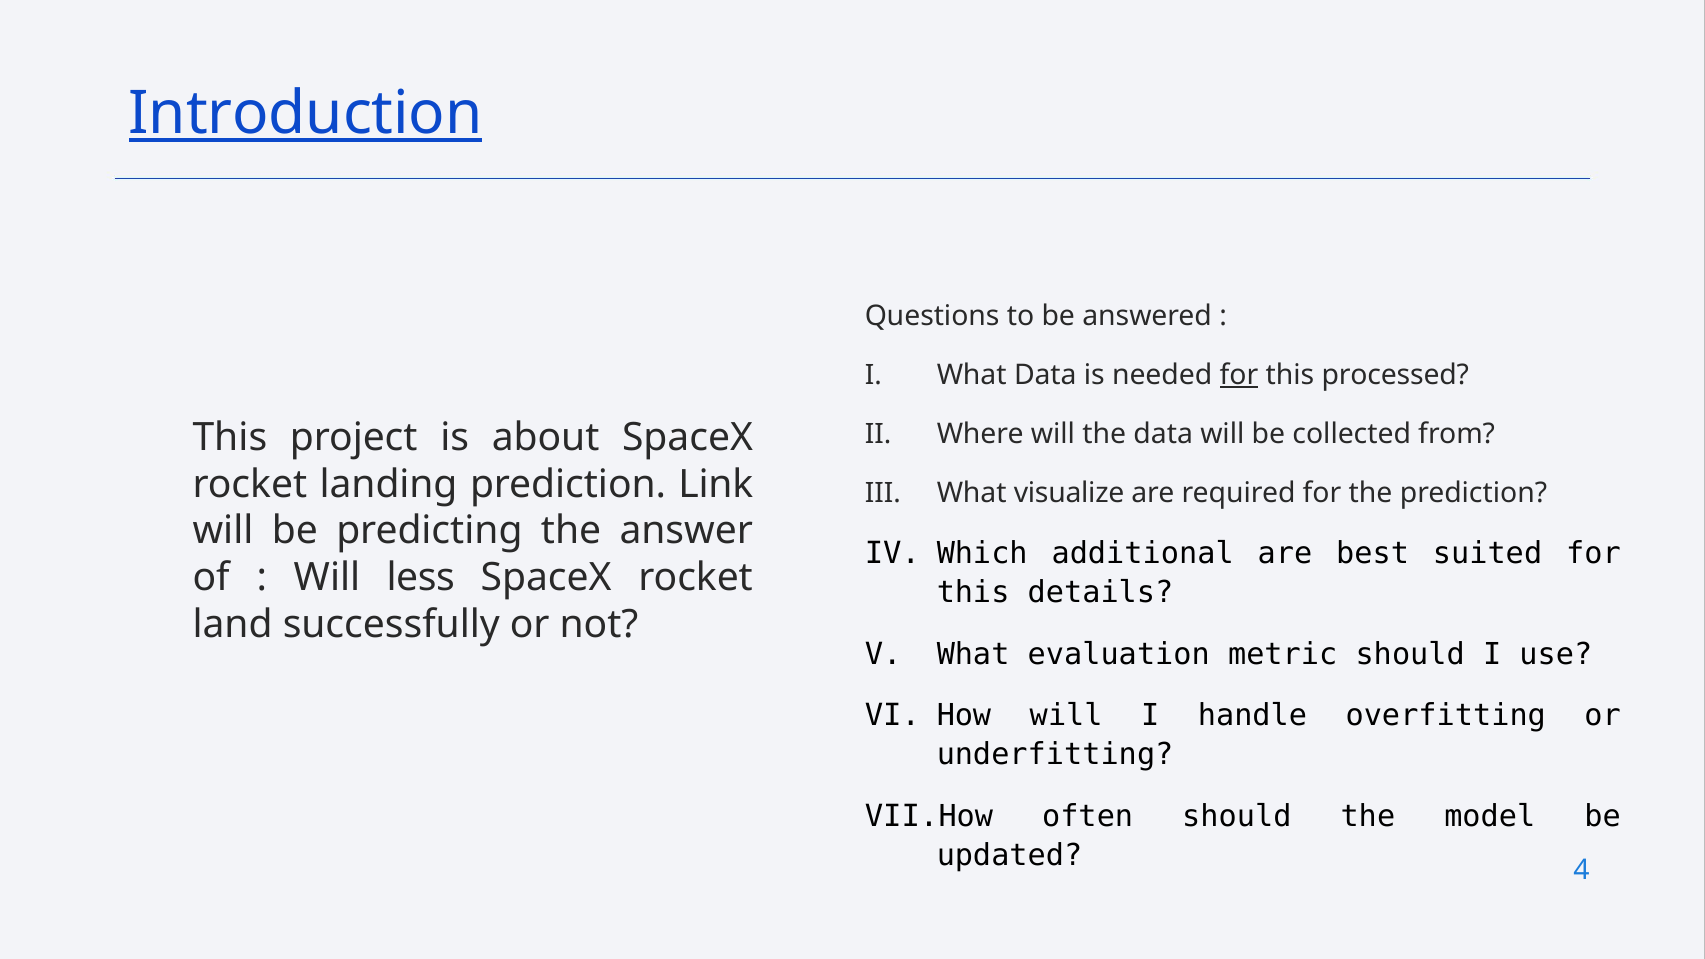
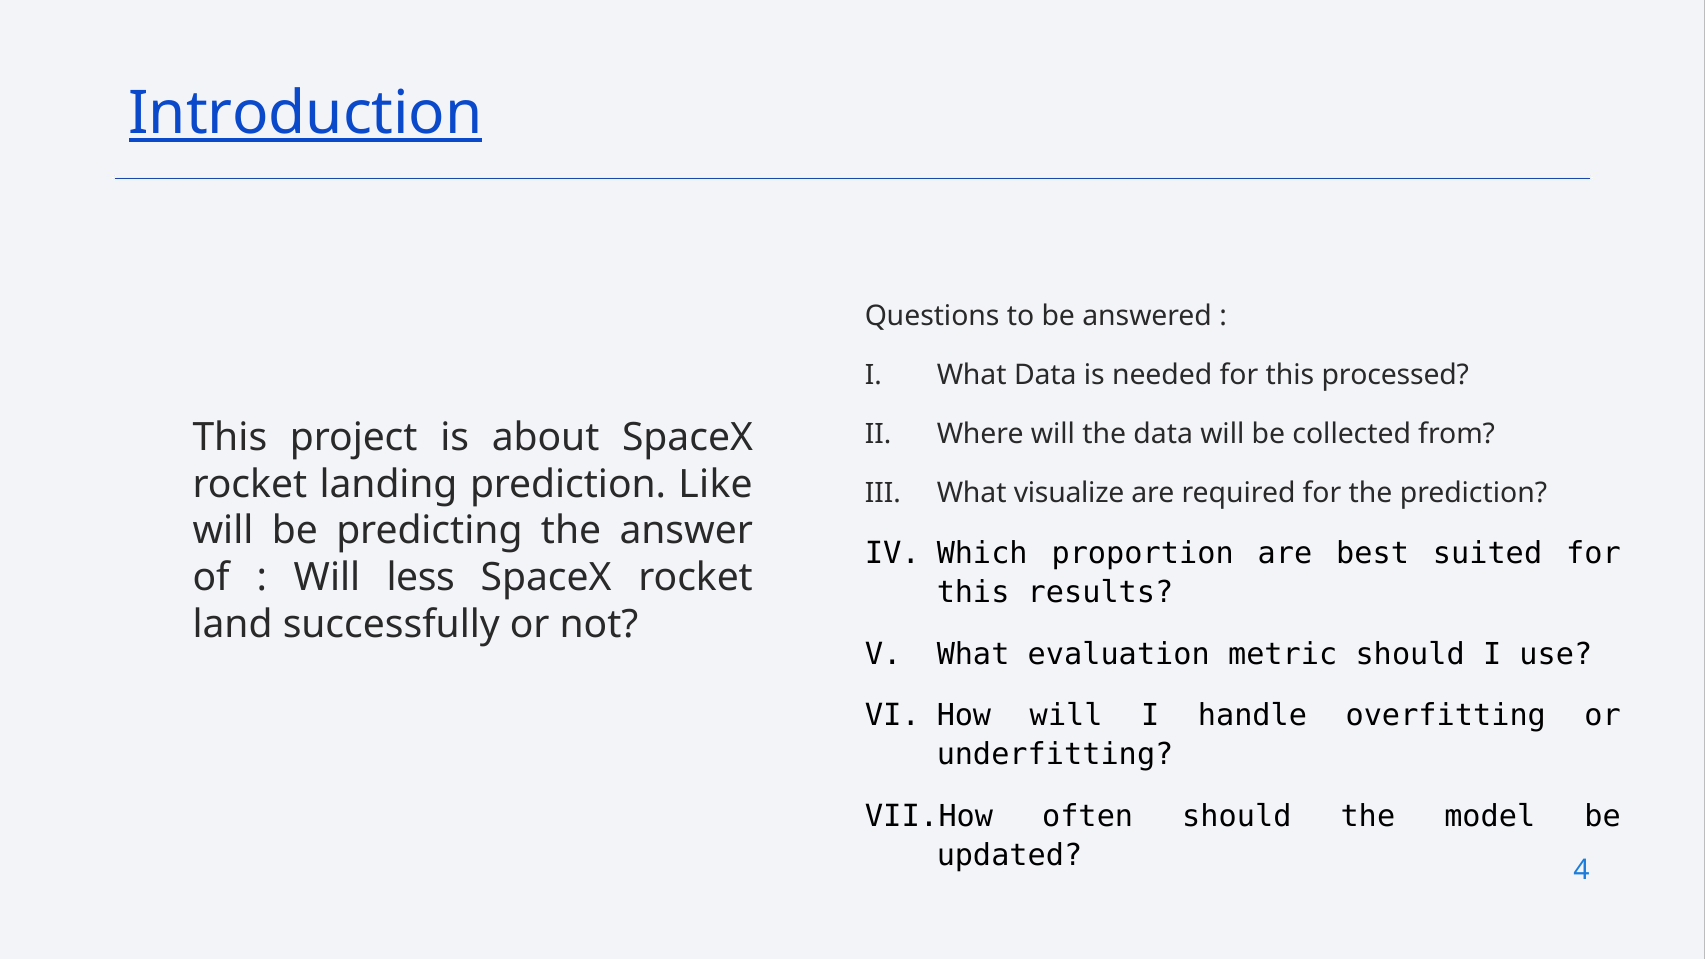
for underline: present -> none (1239, 375)
Link: Link -> Like (716, 484)
additional: additional -> proportion (1143, 554)
details: details -> results (1101, 593)
